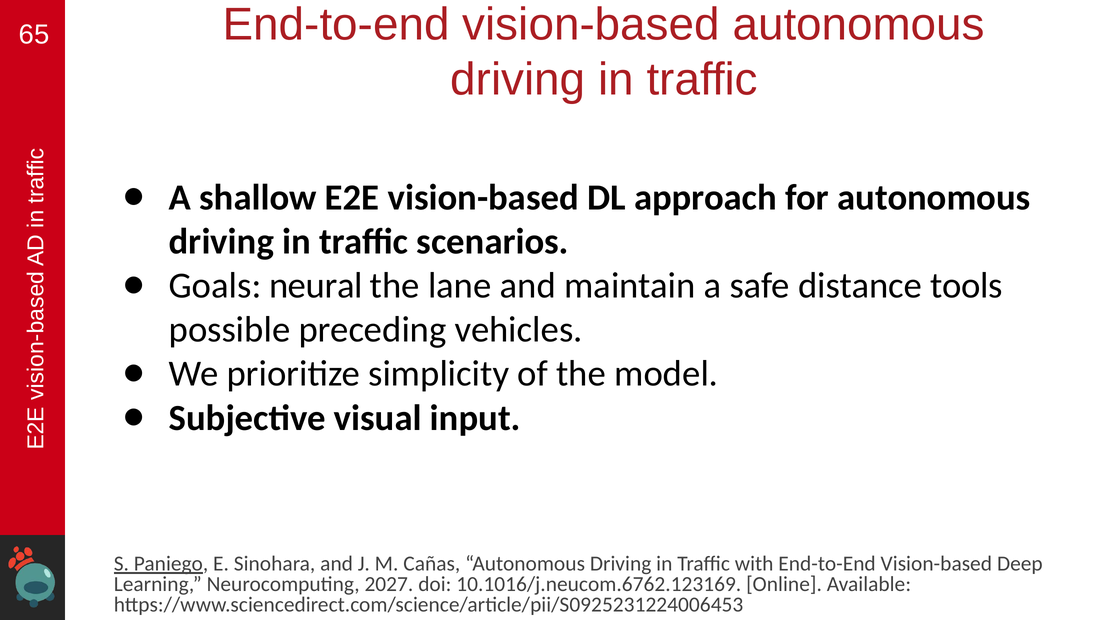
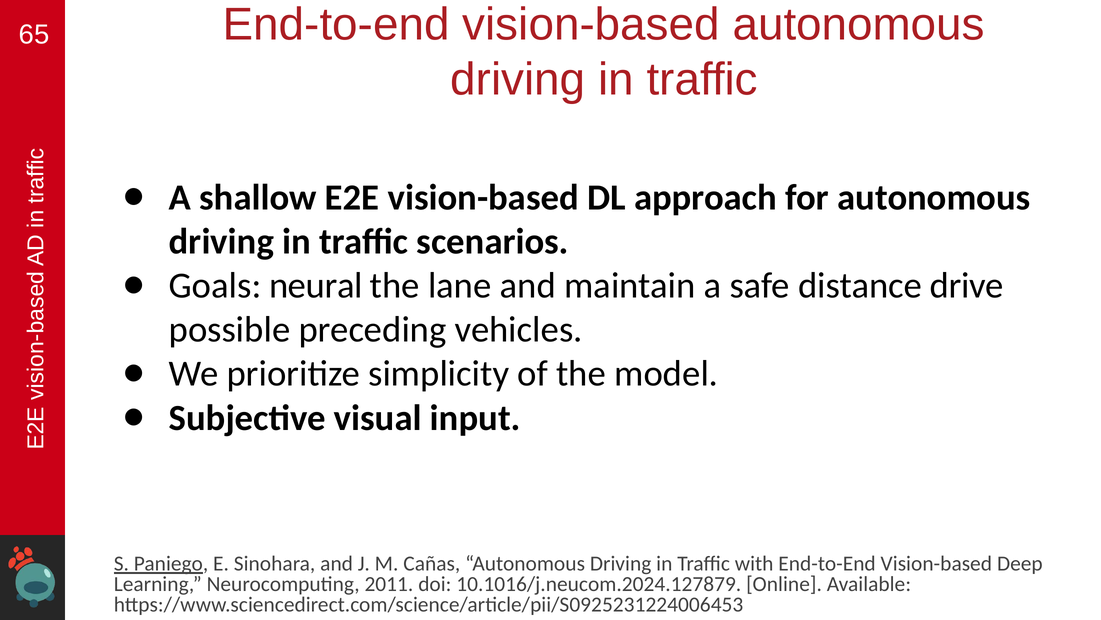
tools: tools -> drive (967, 285)
2027: 2027 -> 2011 (389, 583)
10.1016/j.neucom.6762.123169: 10.1016/j.neucom.6762.123169 -> 10.1016/j.neucom.2024.127879 (599, 583)
